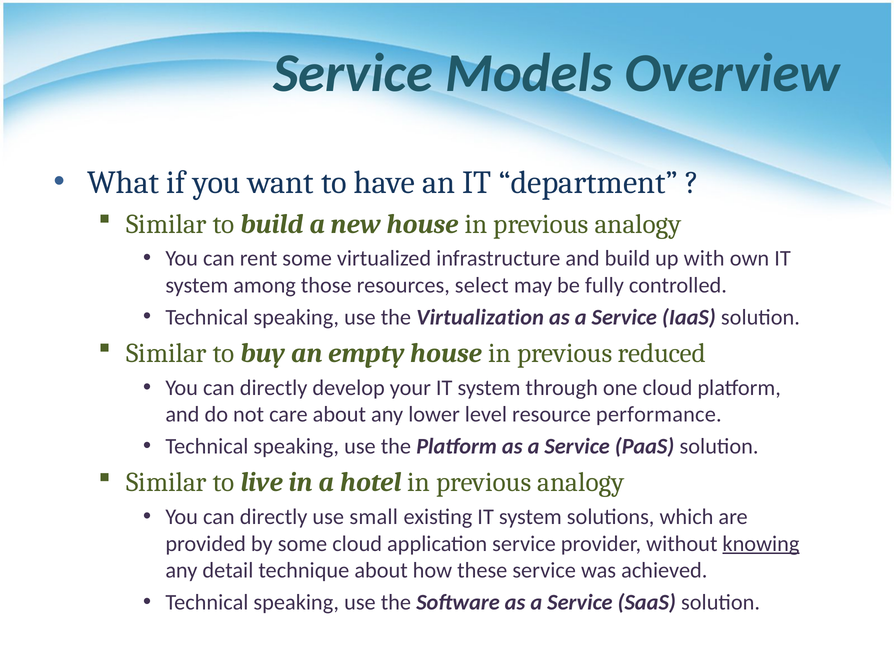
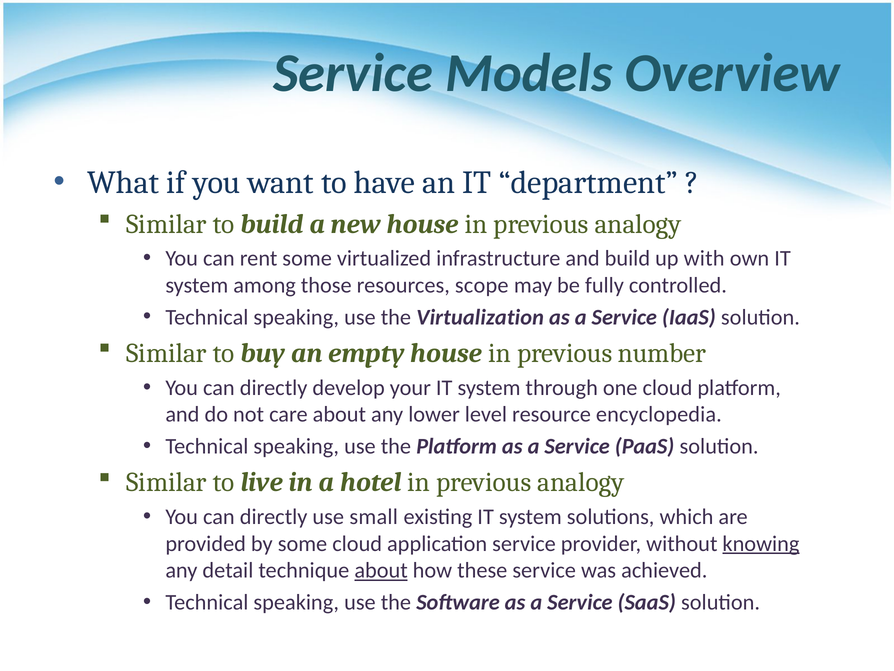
select: select -> scope (482, 285)
reduced: reduced -> number (662, 353)
performance: performance -> encyclopedia (659, 414)
about underline: none -> present (381, 570)
